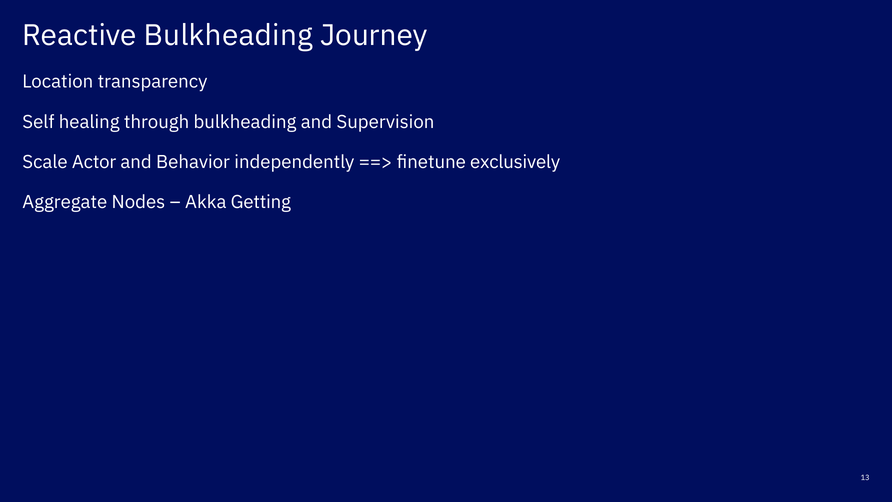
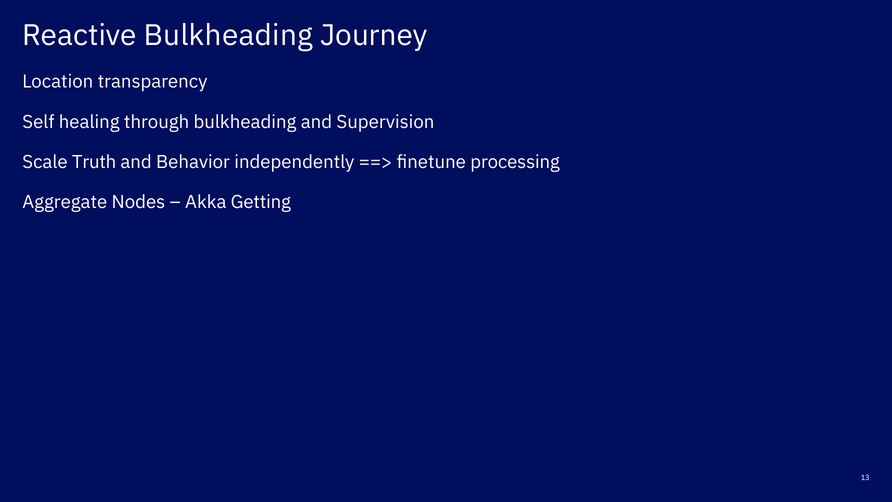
Actor: Actor -> Truth (94, 162)
exclusively: exclusively -> processing (515, 162)
